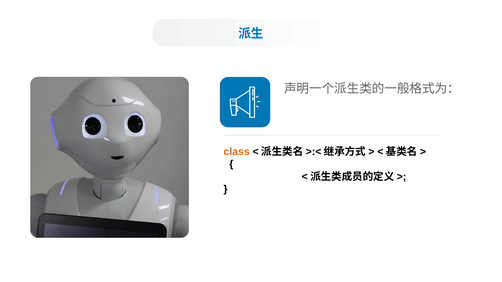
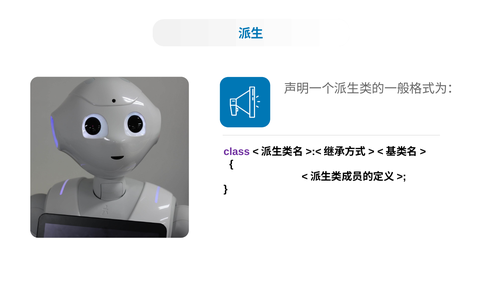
class colour: orange -> purple (237, 152)
